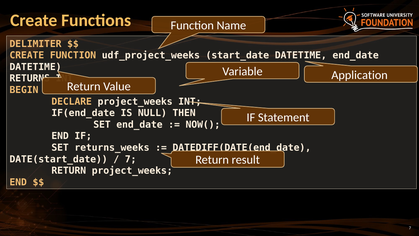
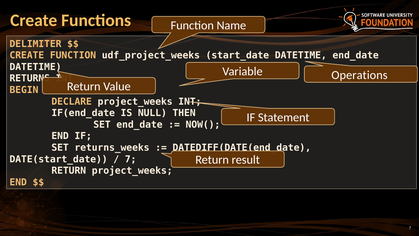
Application: Application -> Operations (359, 75)
